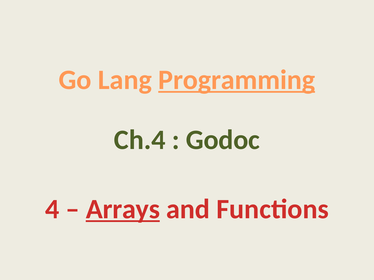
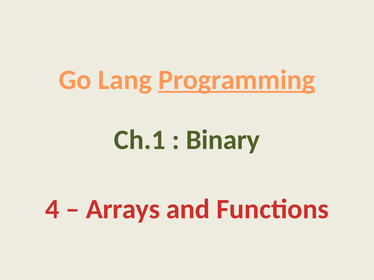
Ch.4: Ch.4 -> Ch.1 (140, 140)
Godoc: Godoc -> Binary (223, 140)
Arrays underline: present -> none (123, 209)
